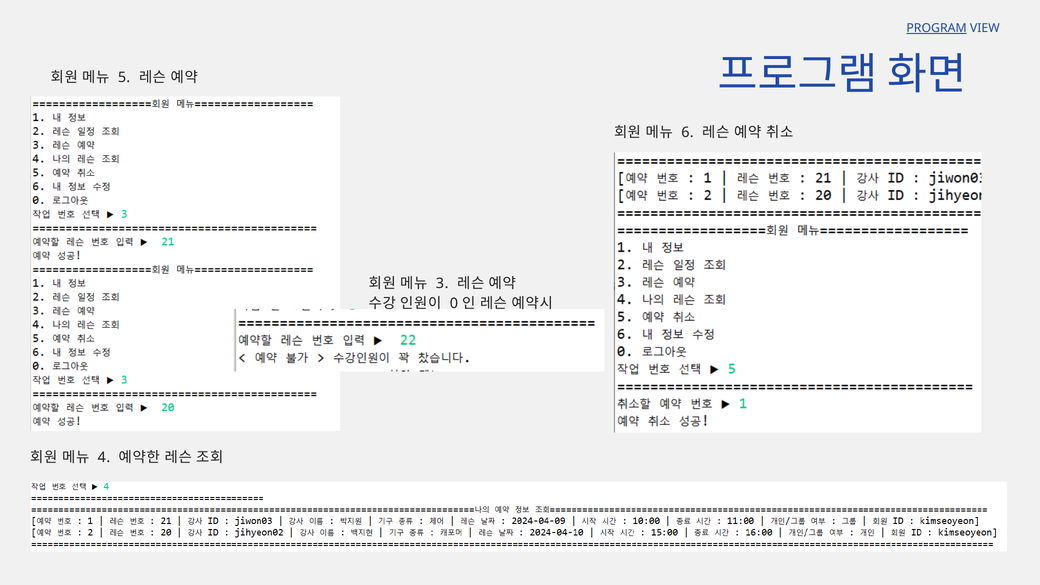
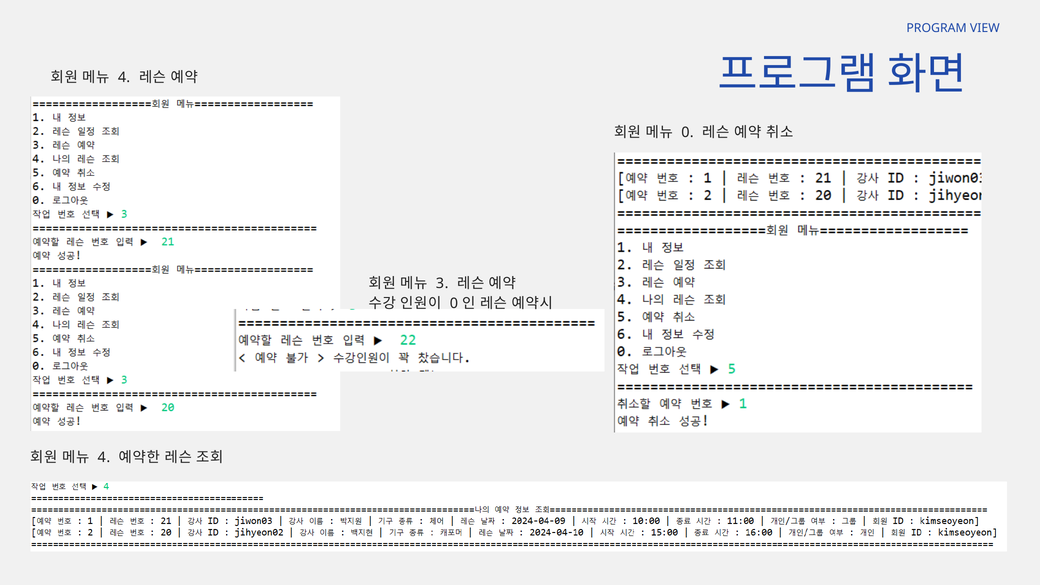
PROGRAM underline: present -> none (937, 28)
5: 5 -> 4 (124, 77)
6: 6 -> 0 (687, 132)
